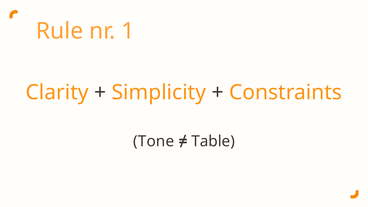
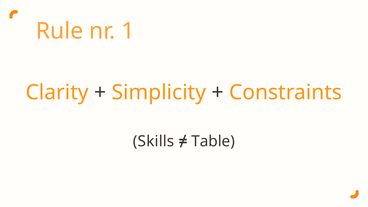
Tone: Tone -> Skills (154, 141)
